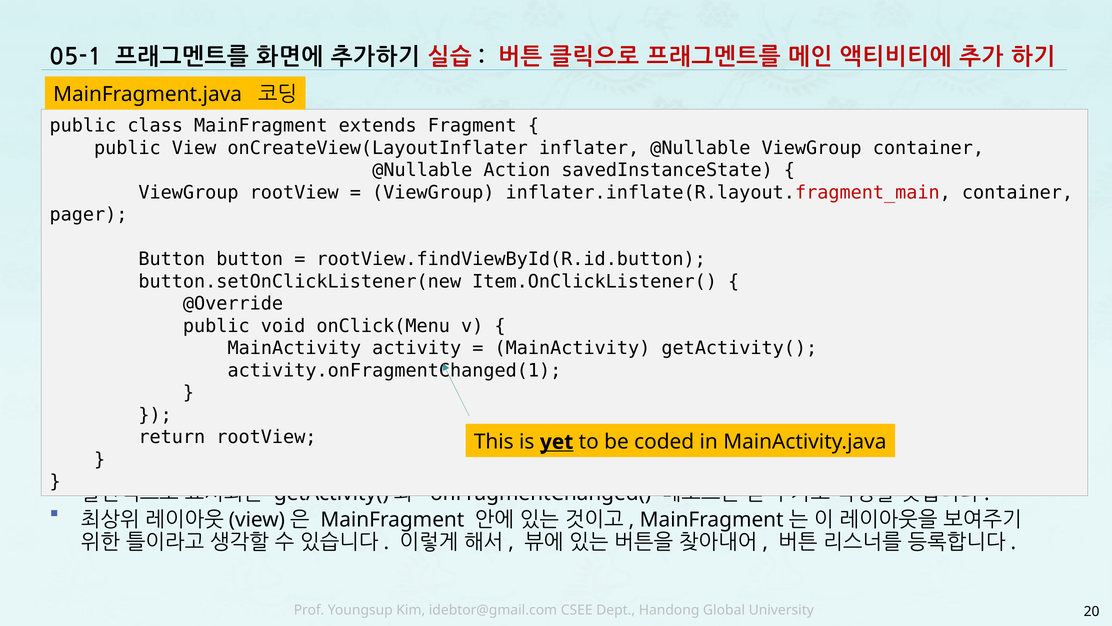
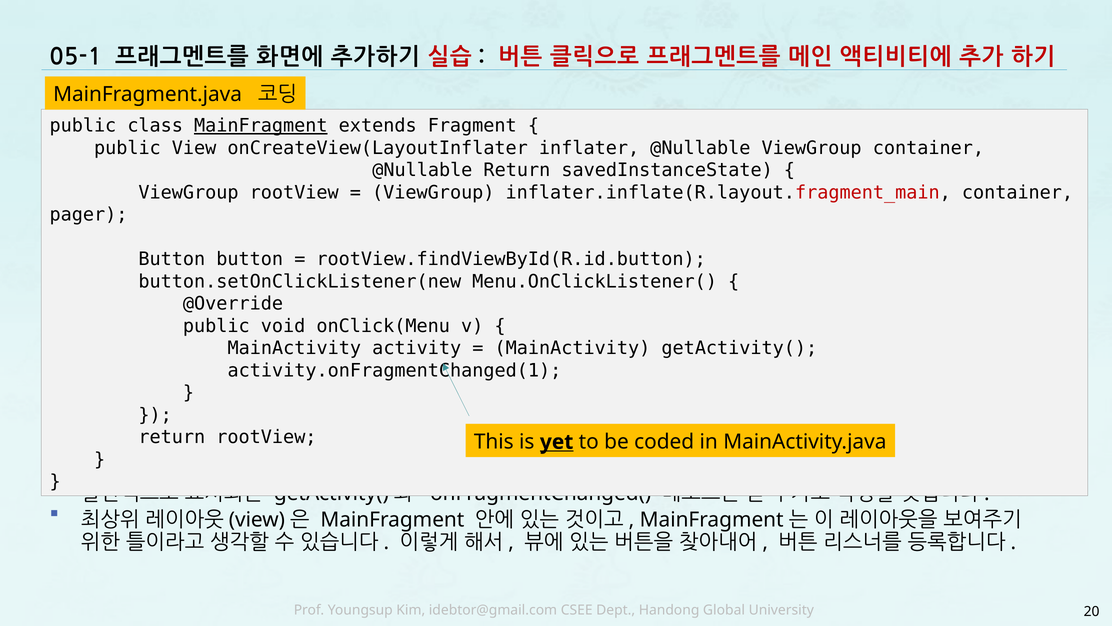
MainFragment underline: none -> present (261, 126)
@Nullable Action: Action -> Return (517, 170)
Item.OnClickListener(: Item.OnClickListener( -> Menu.OnClickListener( (595, 281)
